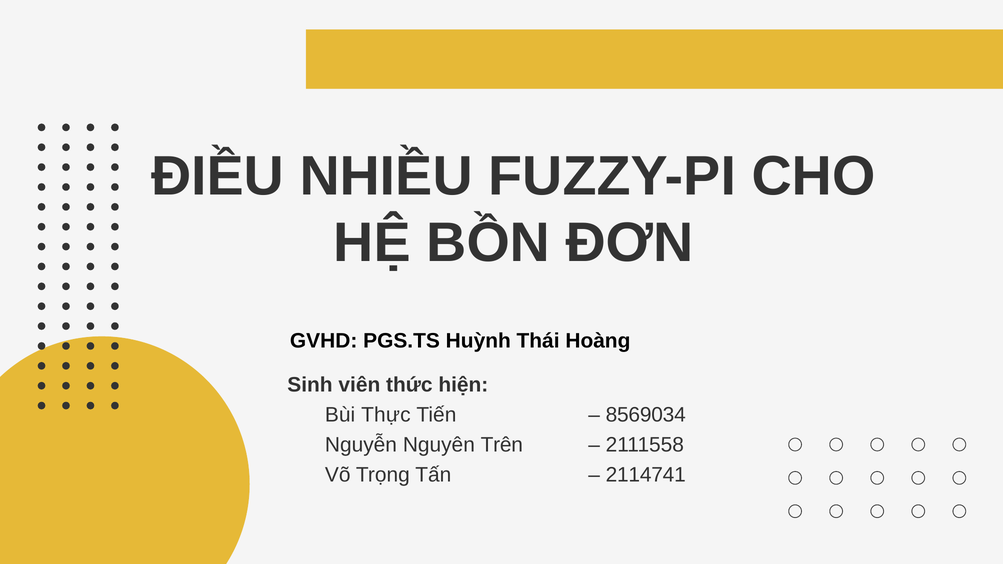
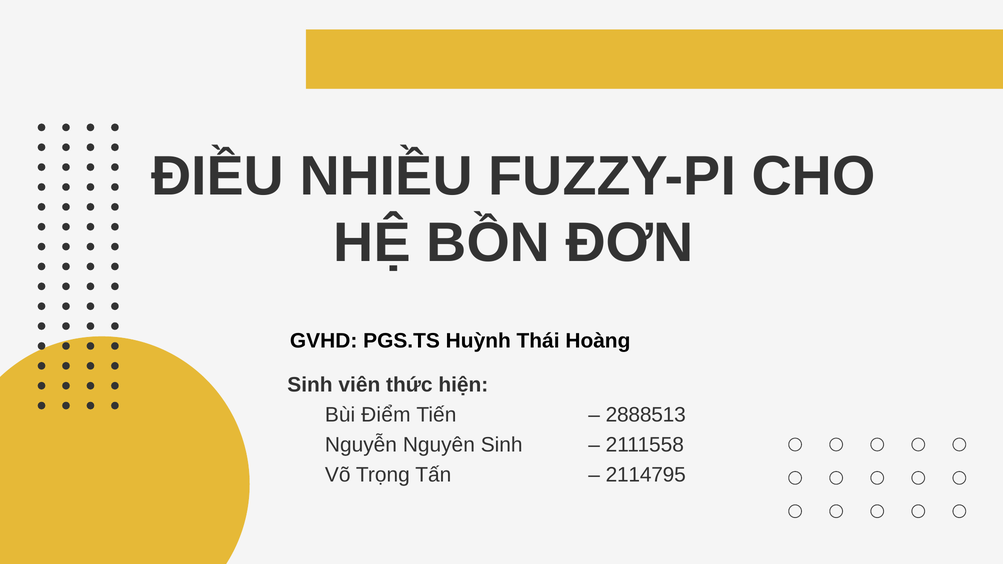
Thực: Thực -> Điểm (386, 415)
8569034: 8569034 -> 2888513 (646, 415)
Nguyên Trên: Trên -> Sinh (502, 445)
2114741: 2114741 -> 2114795 (646, 475)
